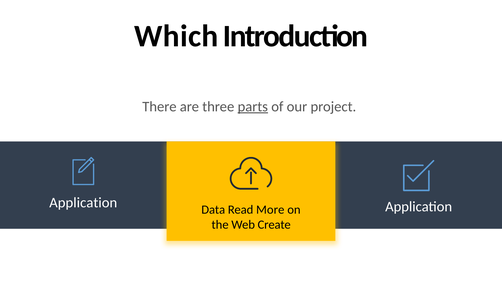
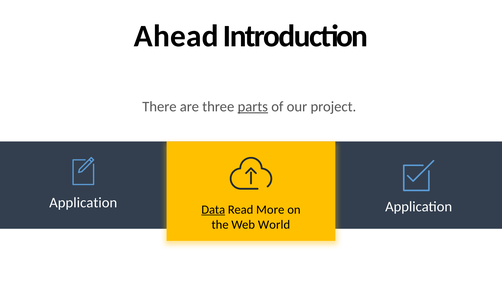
Which: Which -> Ahead (176, 36)
Data underline: none -> present (213, 210)
Create: Create -> World (274, 225)
